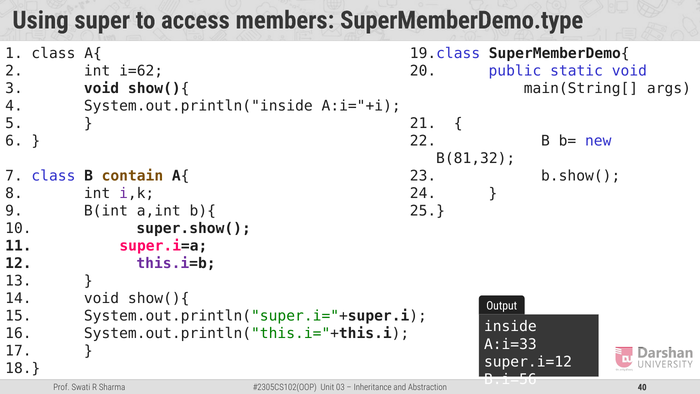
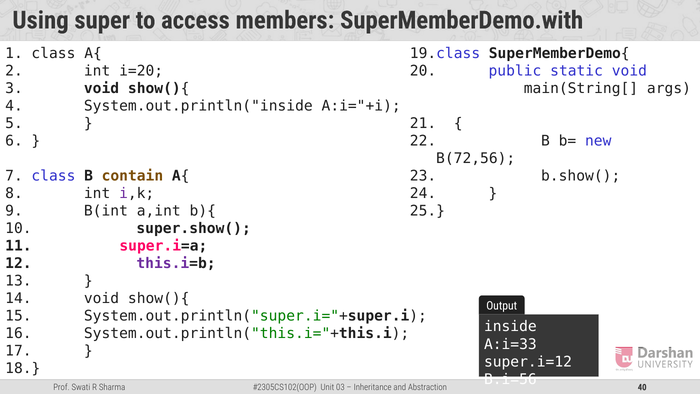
SuperMemberDemo.type: SuperMemberDemo.type -> SuperMemberDemo.with (462, 20)
i=62: i=62 -> i=20 (141, 71)
B(81,32: B(81,32 -> B(72,56 (476, 158)
